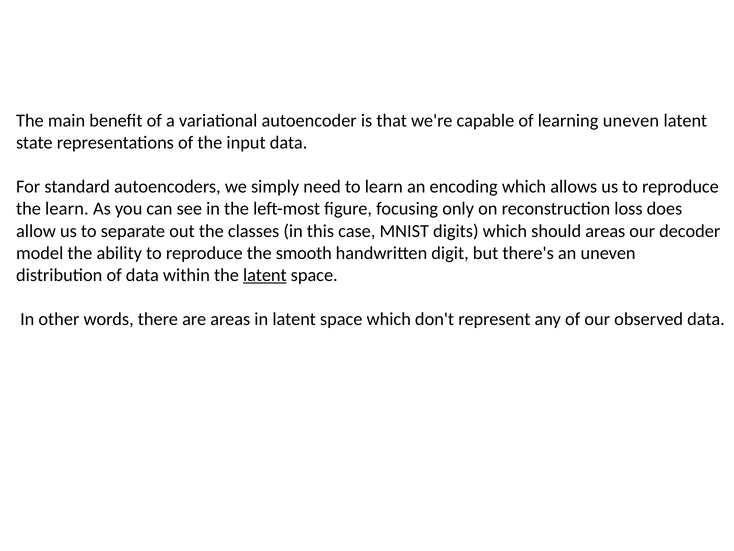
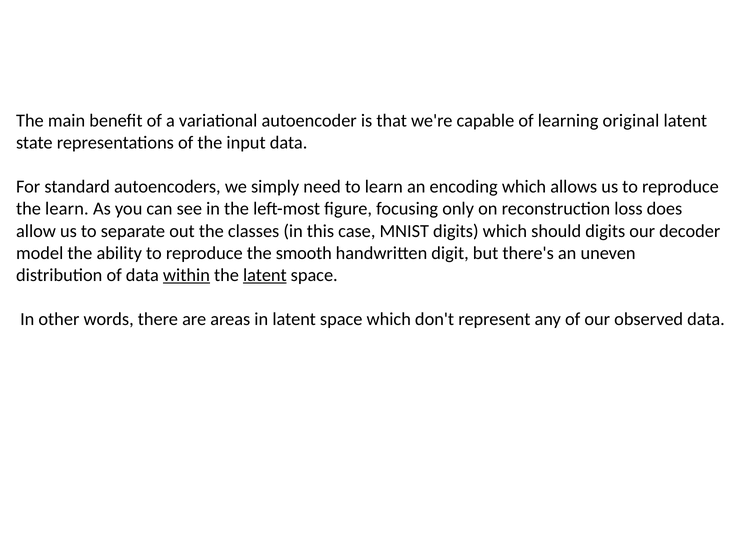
learning uneven: uneven -> original (631, 121)
should areas: areas -> digits (605, 231)
within underline: none -> present (186, 275)
